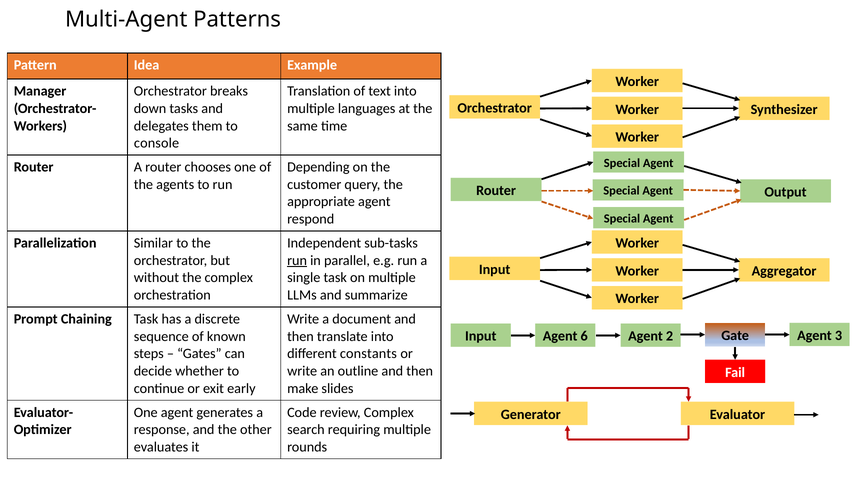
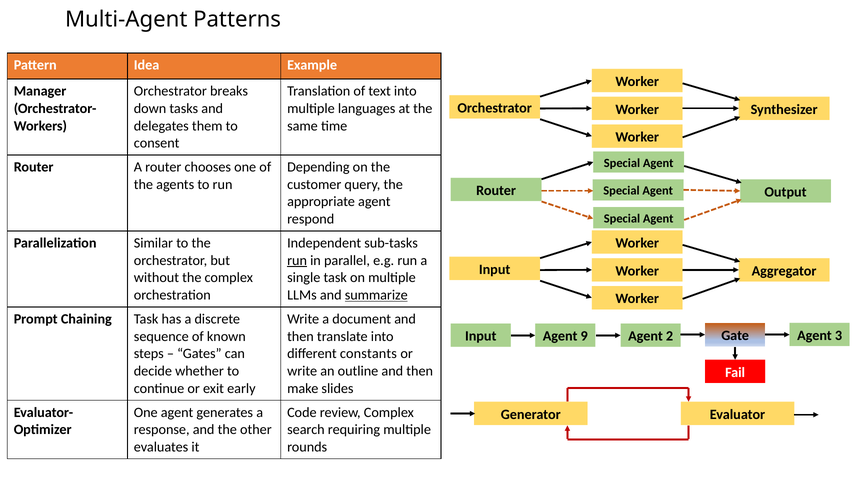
console: console -> consent (157, 143)
summarize underline: none -> present (376, 295)
6: 6 -> 9 (584, 336)
